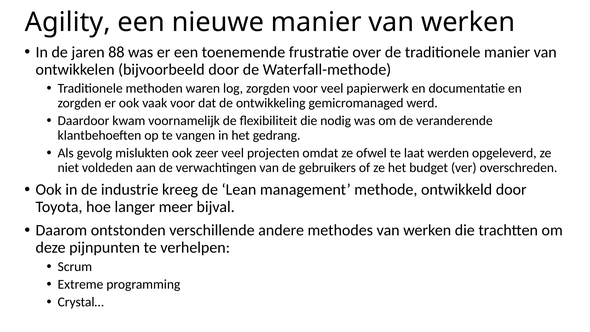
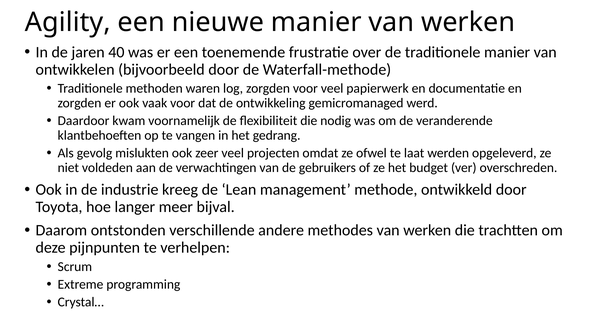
88: 88 -> 40 (116, 52)
